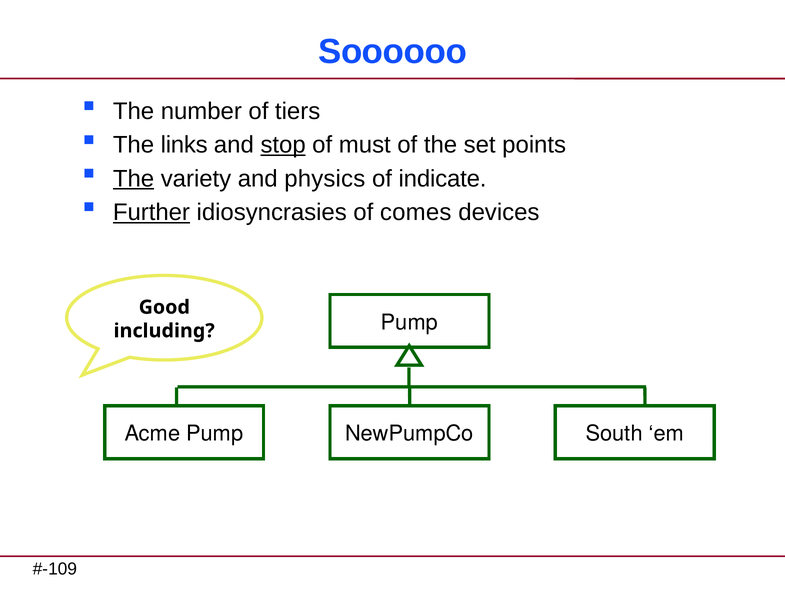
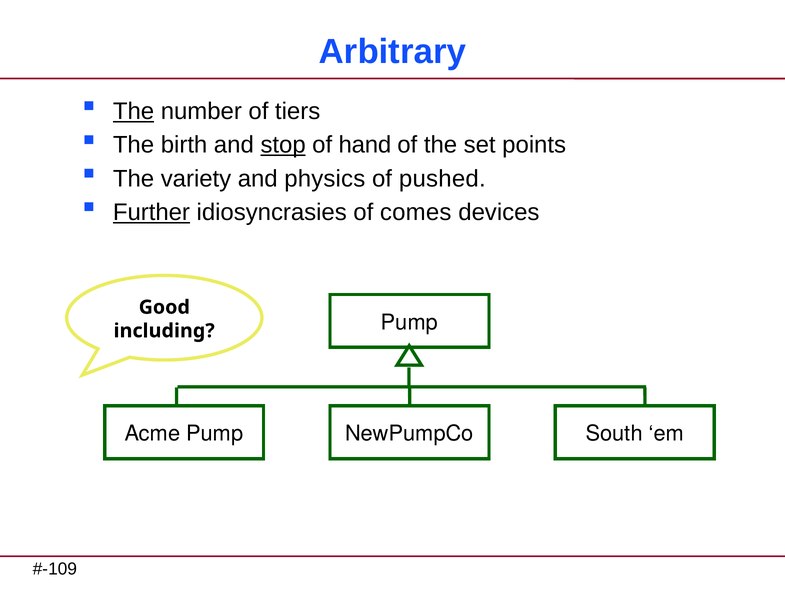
Soooooo: Soooooo -> Arbitrary (392, 51)
The underline: none -> present (134, 111)
links: links -> birth (184, 145)
must: must -> hand (365, 145)
The underline: present -> none (134, 179)
indicate: indicate -> pushed (442, 179)
